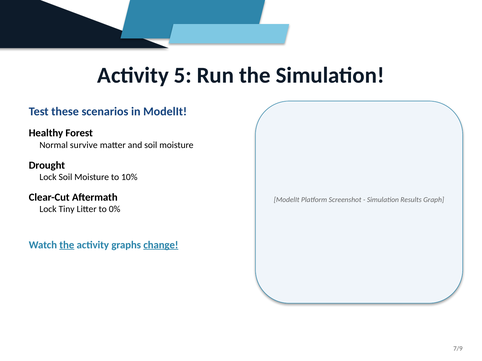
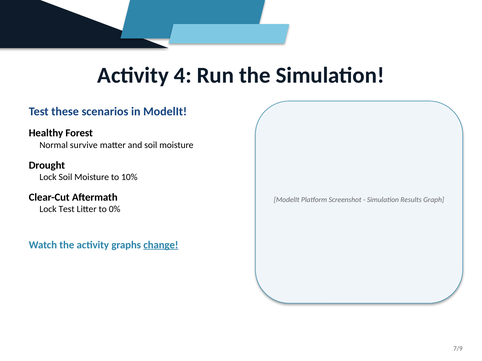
5: 5 -> 4 (183, 75)
Lock Tiny: Tiny -> Test (67, 209)
the underline: present -> none (67, 245)
